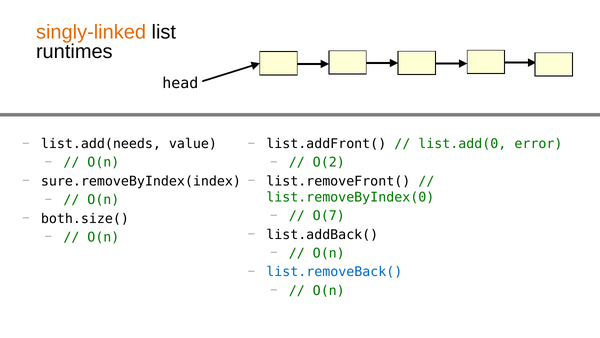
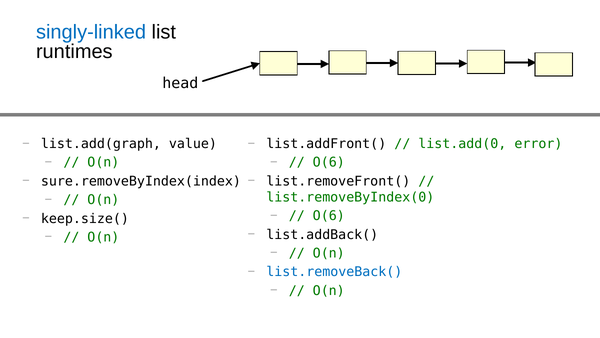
singly-linked colour: orange -> blue (91, 32)
list.add(needs: list.add(needs -> list.add(graph (101, 144)
O(2: O(2 -> O(6 (329, 162)
O(7: O(7 -> O(6 (329, 216)
both.size(: both.size( -> keep.size( (85, 218)
